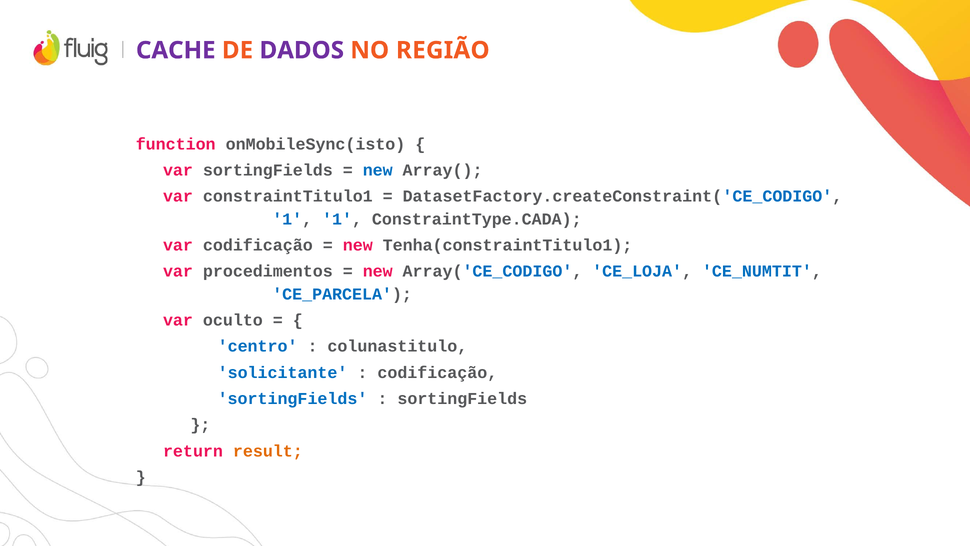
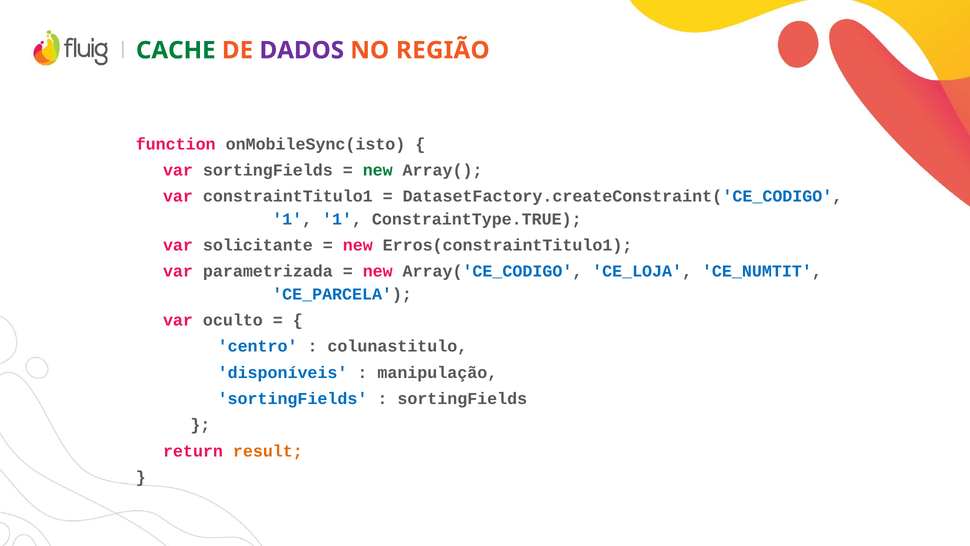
CACHE colour: purple -> green (176, 50)
new colour: blue -> green (378, 170)
ConstraintType.CADA: ConstraintType.CADA -> ConstraintType.TRUE (477, 219)
var codificação: codificação -> solicitante (258, 245)
Tenha(constraintTitulo1: Tenha(constraintTitulo1 -> Erros(constraintTitulo1 (508, 245)
procedimentos: procedimentos -> parametrizada (268, 271)
solicitante: solicitante -> disponíveis (283, 372)
codificação: codificação -> manipulação (437, 372)
